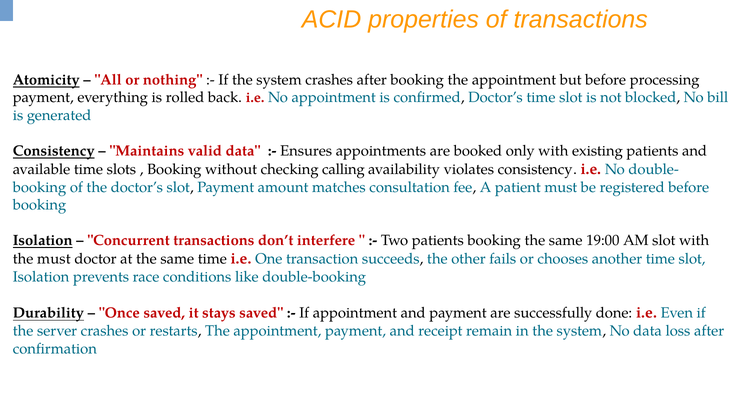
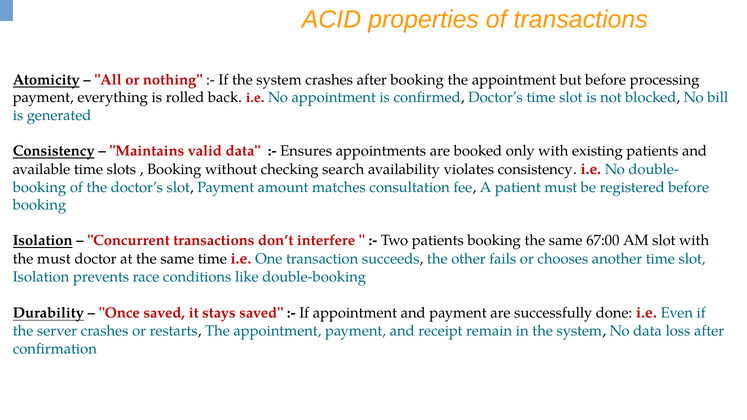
calling: calling -> search (343, 169)
19:00: 19:00 -> 67:00 (603, 240)
